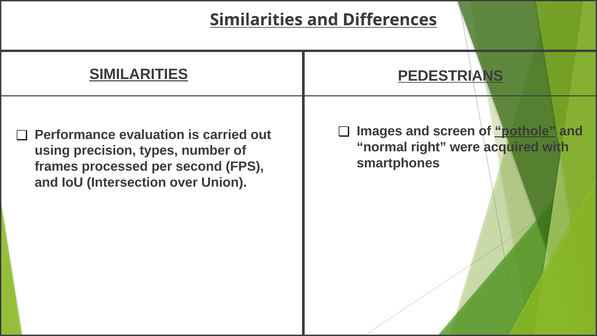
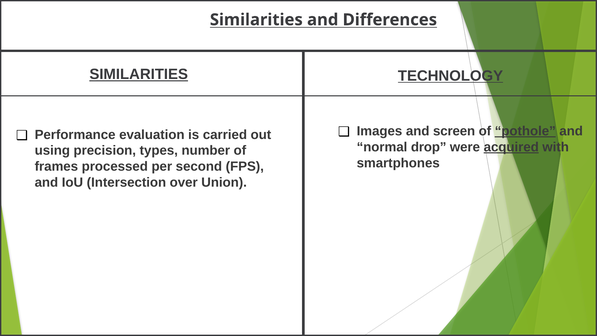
PEDESTRIANS: PEDESTRIANS -> TECHNOLOGY (451, 76)
right: right -> drop (429, 147)
acquired underline: none -> present (511, 147)
